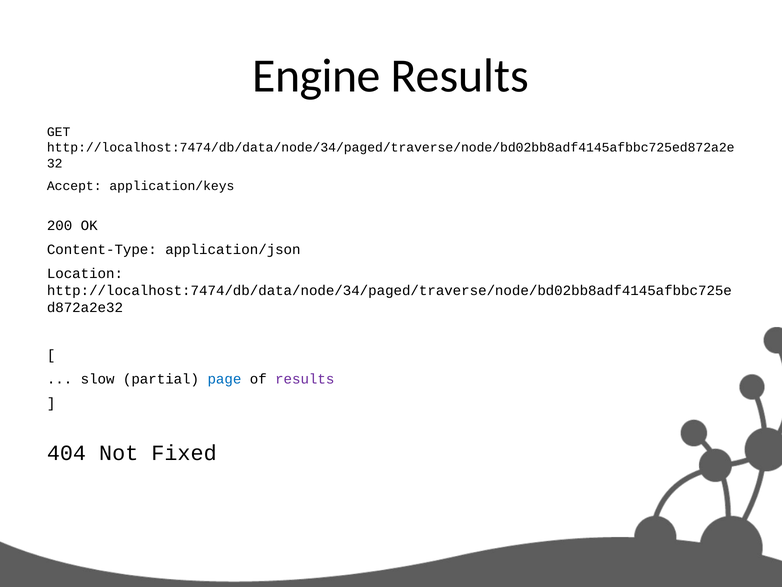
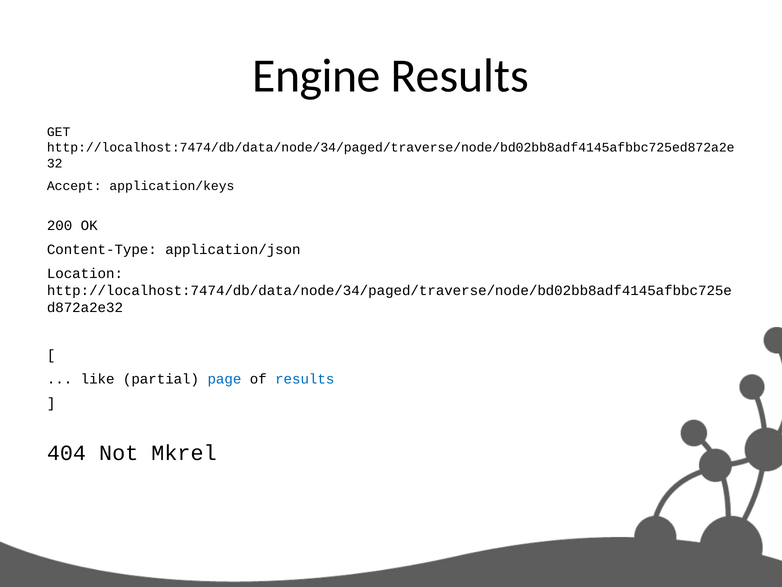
slow: slow -> like (98, 379)
results colour: purple -> blue (305, 379)
Fixed: Fixed -> Mkrel (184, 453)
